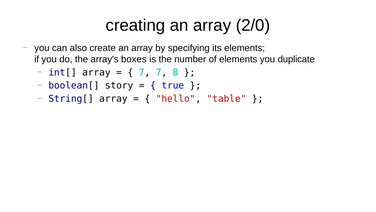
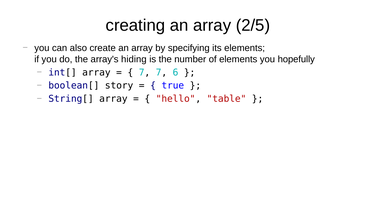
2/0: 2/0 -> 2/5 (253, 25)
boxes: boxes -> hiding (134, 59)
duplicate: duplicate -> hopefully (296, 59)
8: 8 -> 6 (176, 72)
